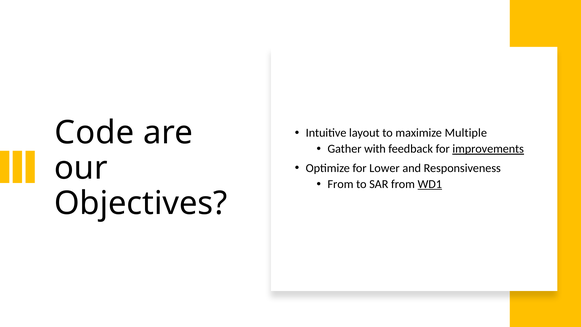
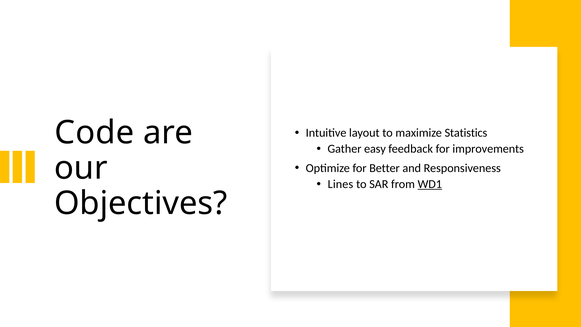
Multiple: Multiple -> Statistics (466, 133)
with: with -> easy (375, 149)
improvements underline: present -> none (488, 149)
Lower: Lower -> Better (385, 168)
From: From -> Lines (340, 184)
